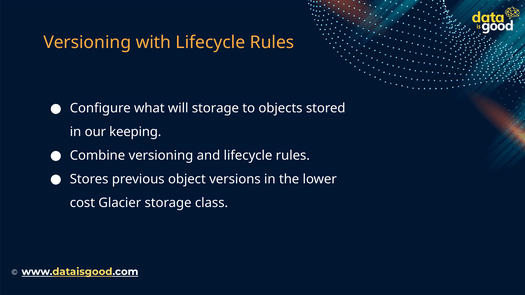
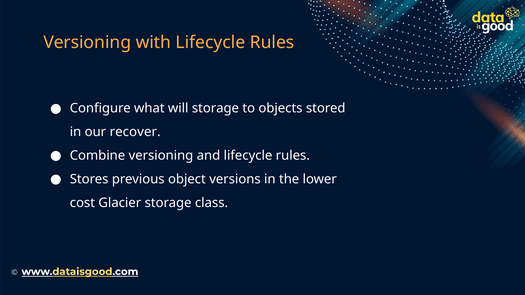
keeping: keeping -> recover (135, 132)
